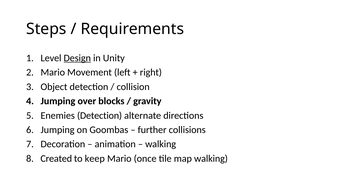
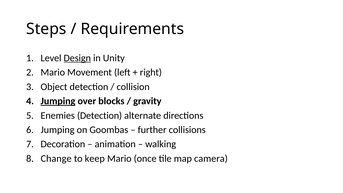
Jumping underline: none -> present (58, 101)
Created: Created -> Change (56, 159)
map walking: walking -> camera (211, 159)
